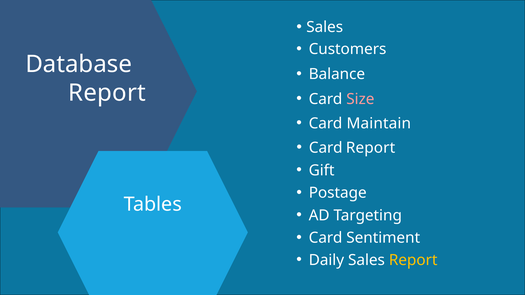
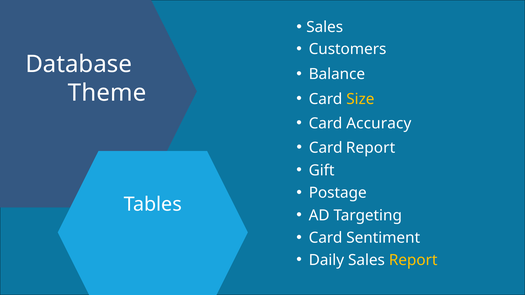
Report: Report -> Theme (107, 93)
Size colour: pink -> yellow (360, 99)
Maintain: Maintain -> Accuracy (379, 123)
